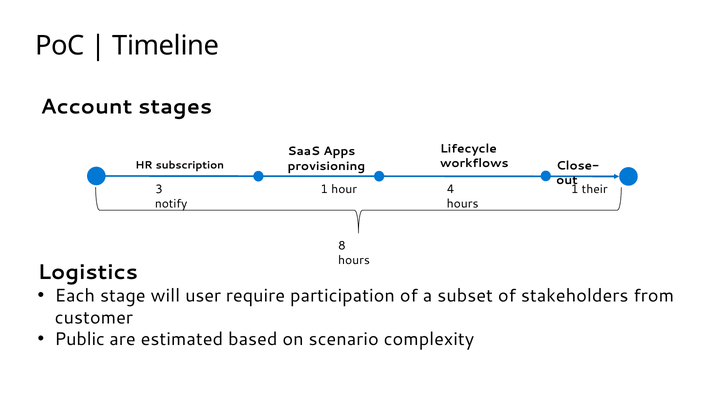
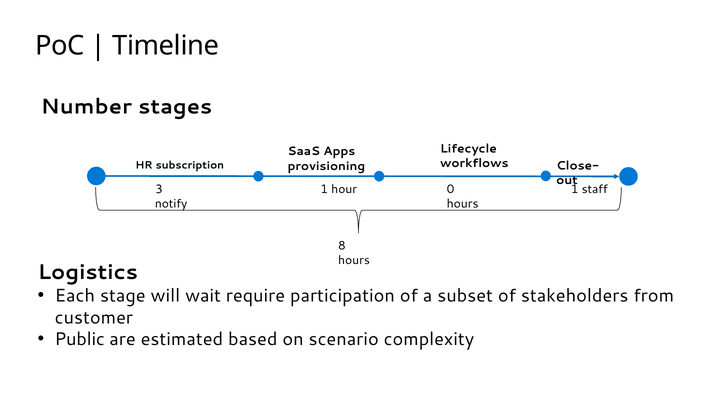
Account: Account -> Number (86, 106)
4: 4 -> 0 (451, 189)
their: their -> staff (595, 189)
user: user -> wait (203, 295)
